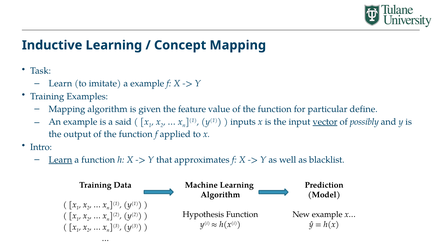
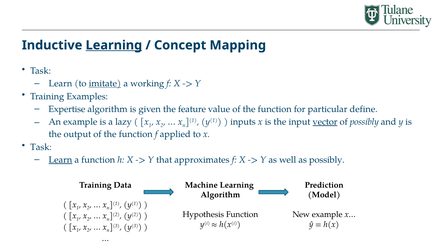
Learning underline: none -> present (114, 45)
imitate underline: none -> present (105, 84)
a example: example -> working (147, 84)
Mapping: Mapping -> Expertise (67, 109)
said: said -> lazy (123, 122)
Intro: Intro -> Task (41, 147)
as blacklist: blacklist -> possibly (327, 160)
